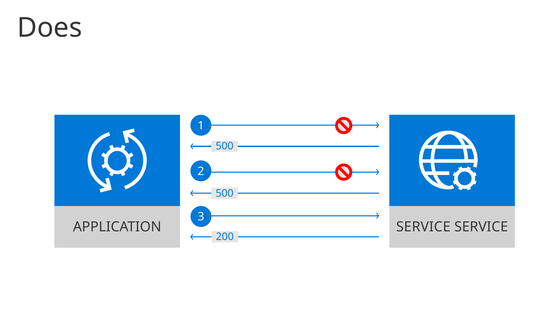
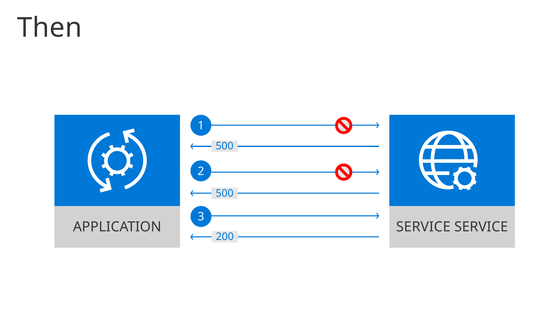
Does: Does -> Then (50, 28)
